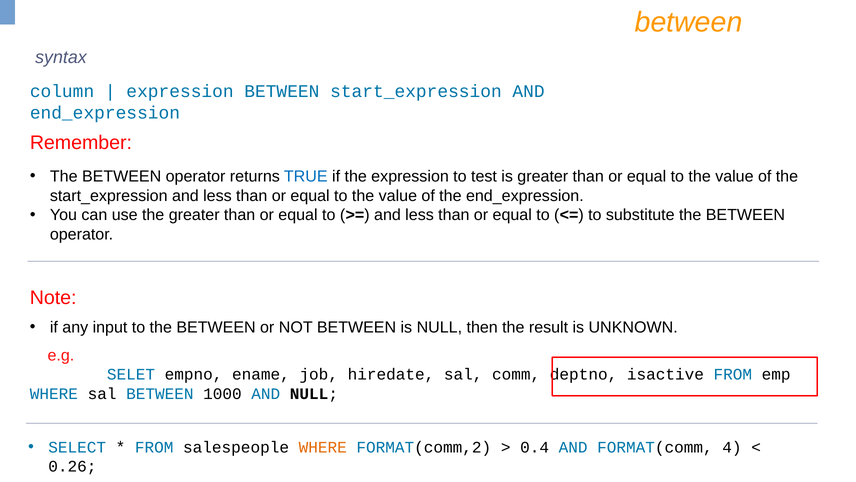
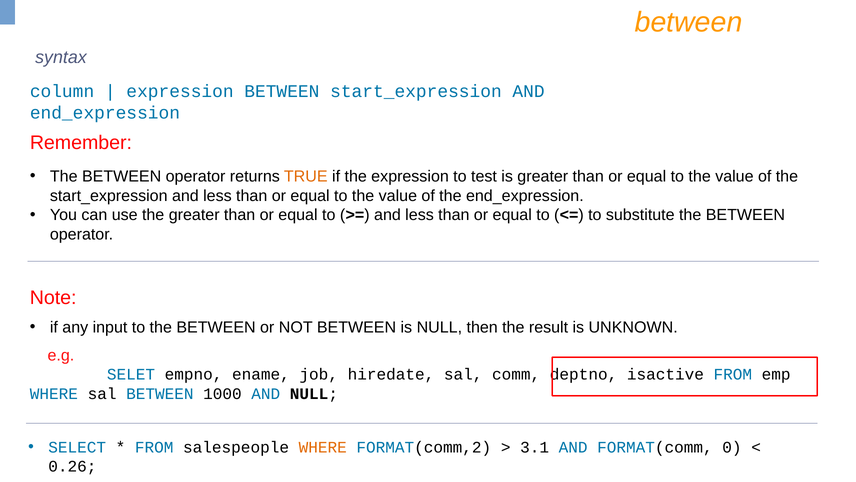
TRUE colour: blue -> orange (306, 176)
0.4: 0.4 -> 3.1 (535, 447)
4: 4 -> 0 (732, 447)
